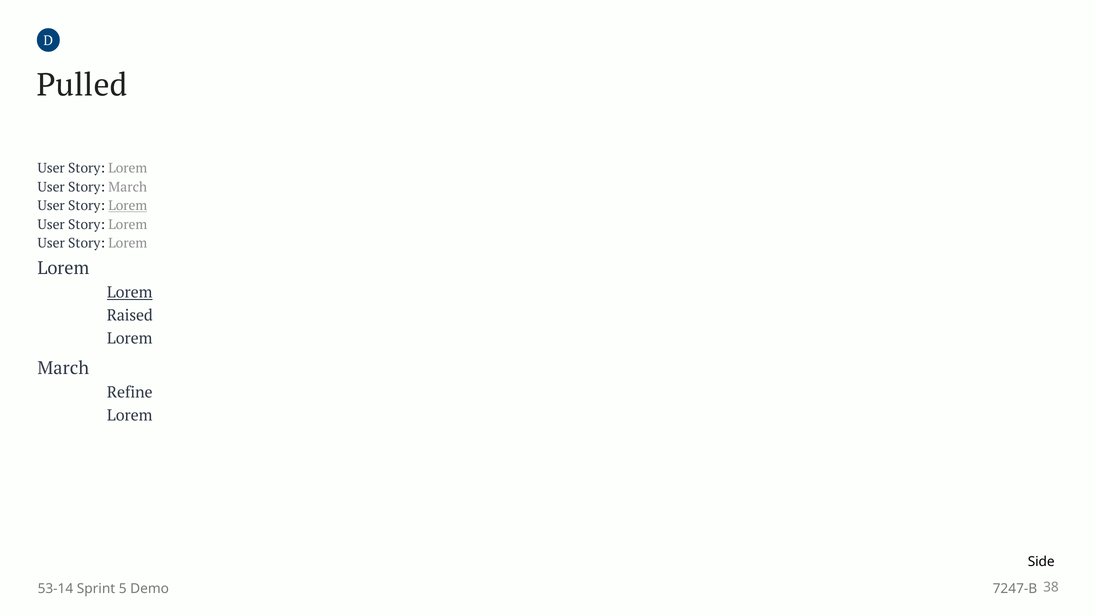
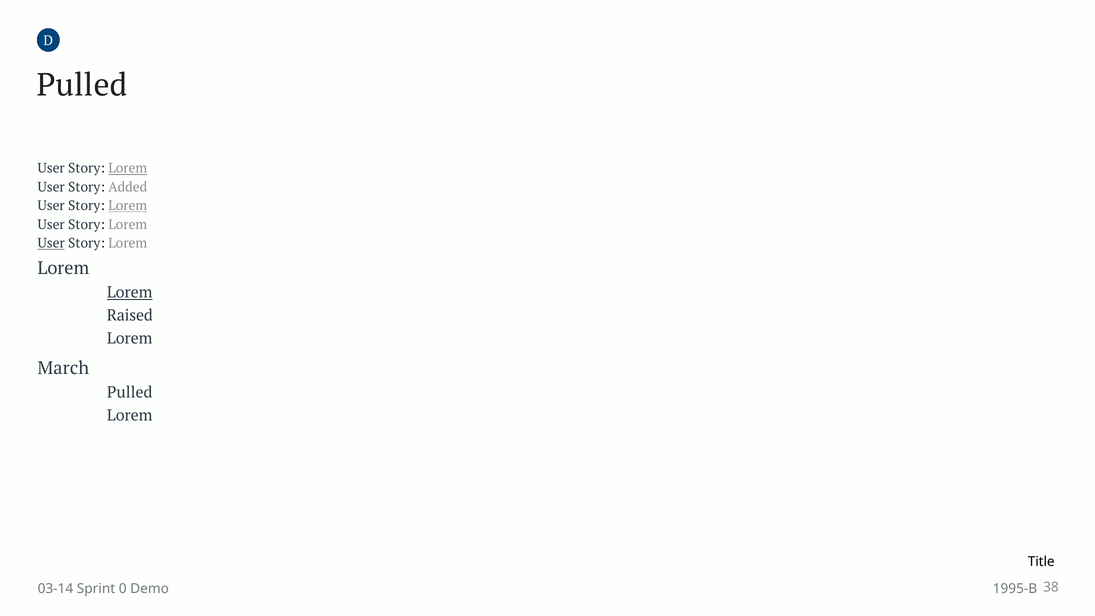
Lorem underline: none -> present (128, 168)
Story March: March -> Added (128, 187)
User underline: none -> present (51, 243)
Refine: Refine -> Pulled (130, 392)
Side: Side -> Title (1041, 562)
53-14: 53-14 -> 03-14 (55, 589)
5: 5 -> 0 (123, 589)
7247-B: 7247-B -> 1995-B (1015, 589)
